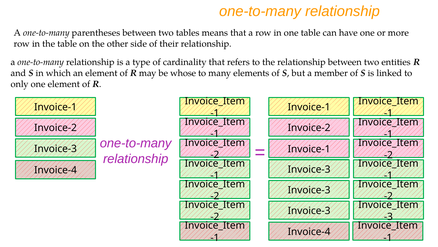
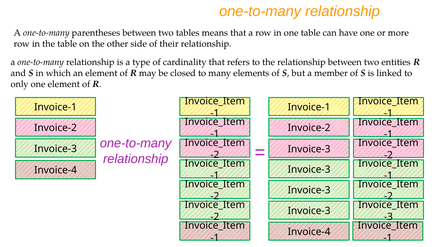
whose: whose -> closed (183, 73)
Invoice-1: Invoice-1 -> Invoice-3 (309, 149)
